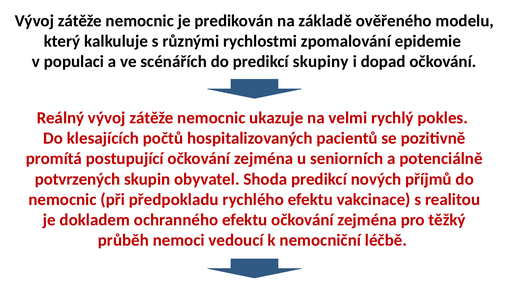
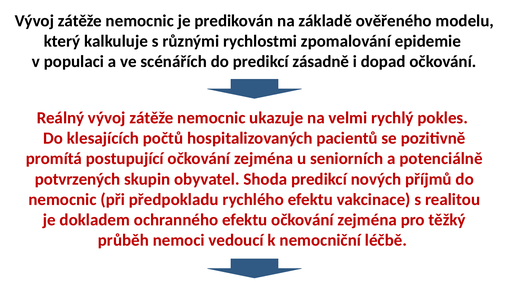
skupiny: skupiny -> zásadně (321, 62)
